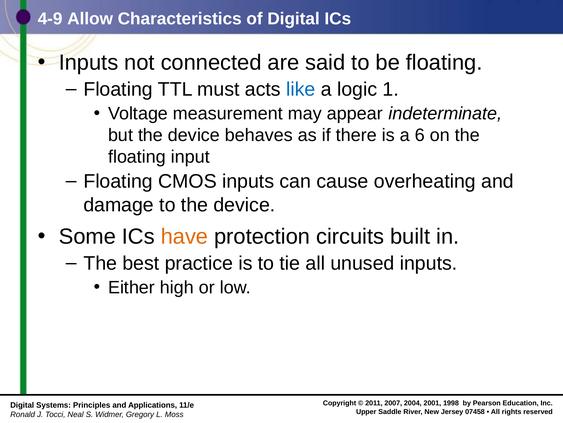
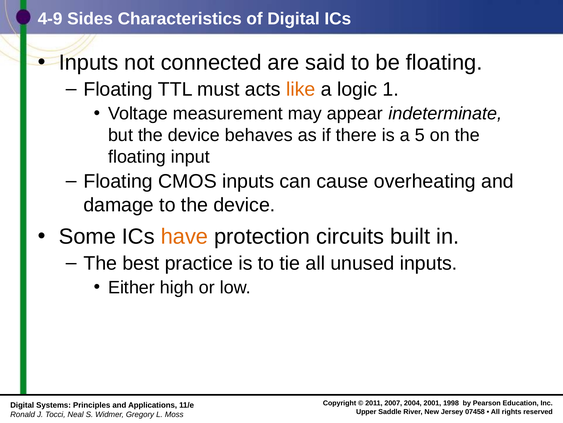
Allow: Allow -> Sides (90, 19)
like colour: blue -> orange (301, 89)
6: 6 -> 5 (420, 135)
